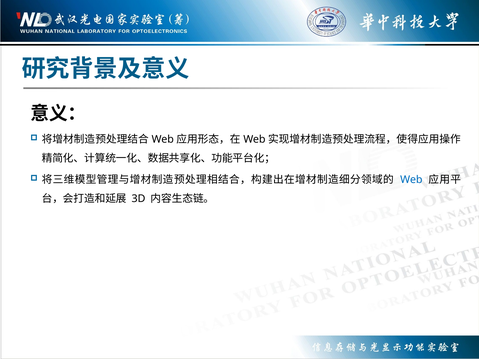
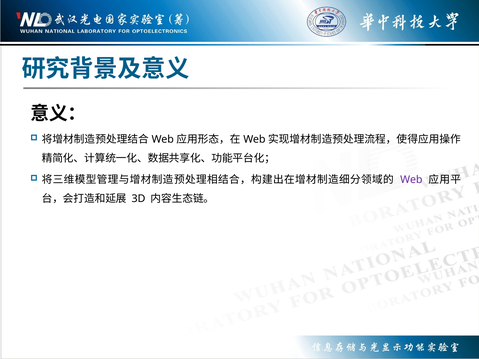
Web colour: blue -> purple (411, 180)
